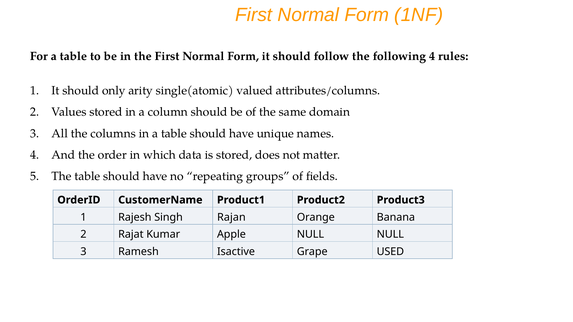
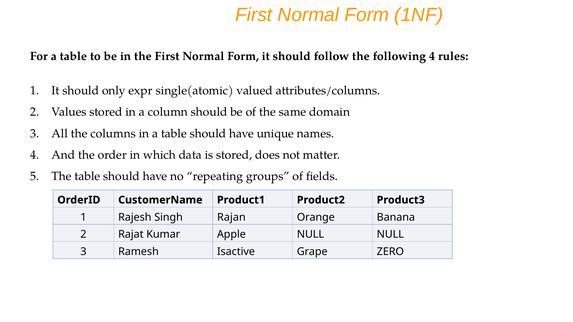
arity: arity -> expr (141, 91)
USED: USED -> ZERO (390, 252)
